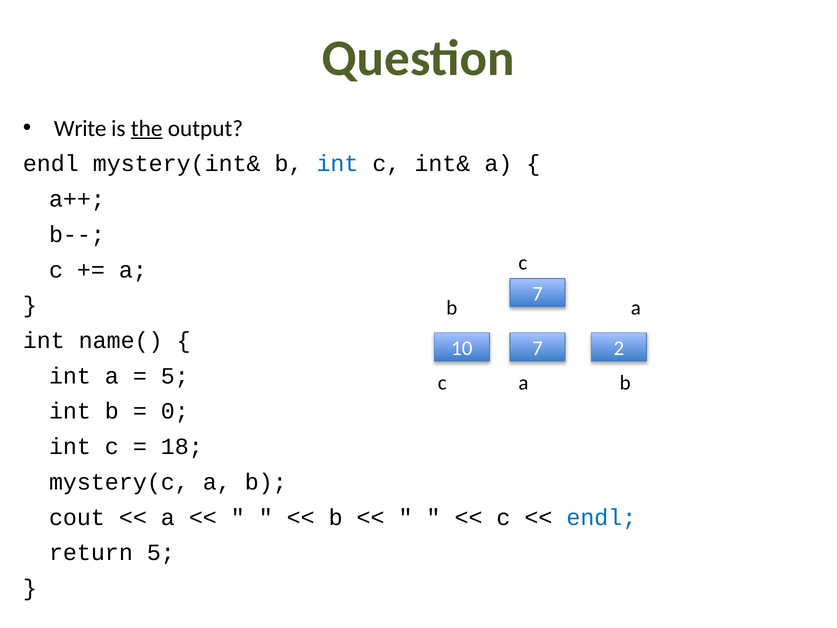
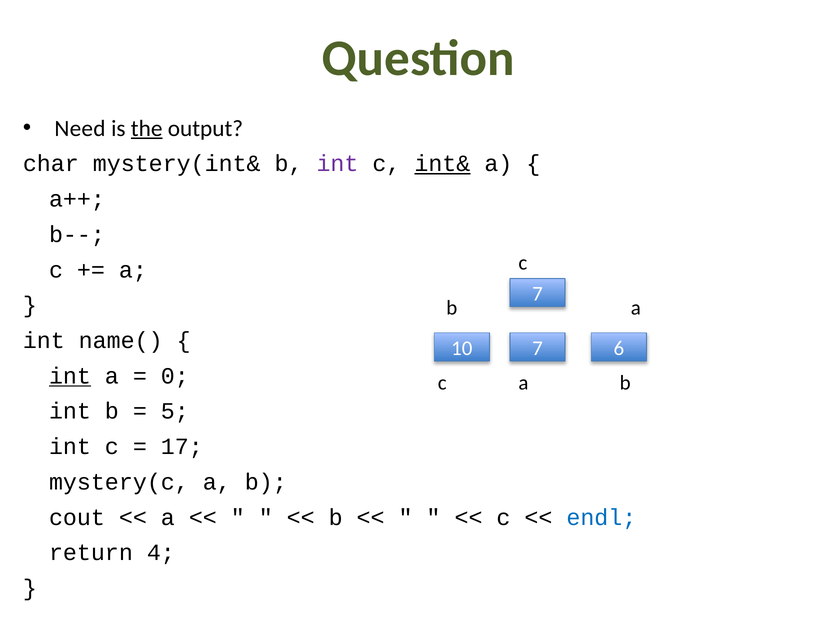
Write: Write -> Need (80, 128)
endl: endl -> char (51, 164)
int colour: blue -> purple (337, 164)
int& underline: none -> present (442, 164)
2: 2 -> 6 (619, 348)
int underline: none -> present (70, 376)
5: 5 -> 0 (175, 376)
0: 0 -> 5 (175, 411)
18: 18 -> 17 (182, 447)
return 5: 5 -> 4 (161, 553)
